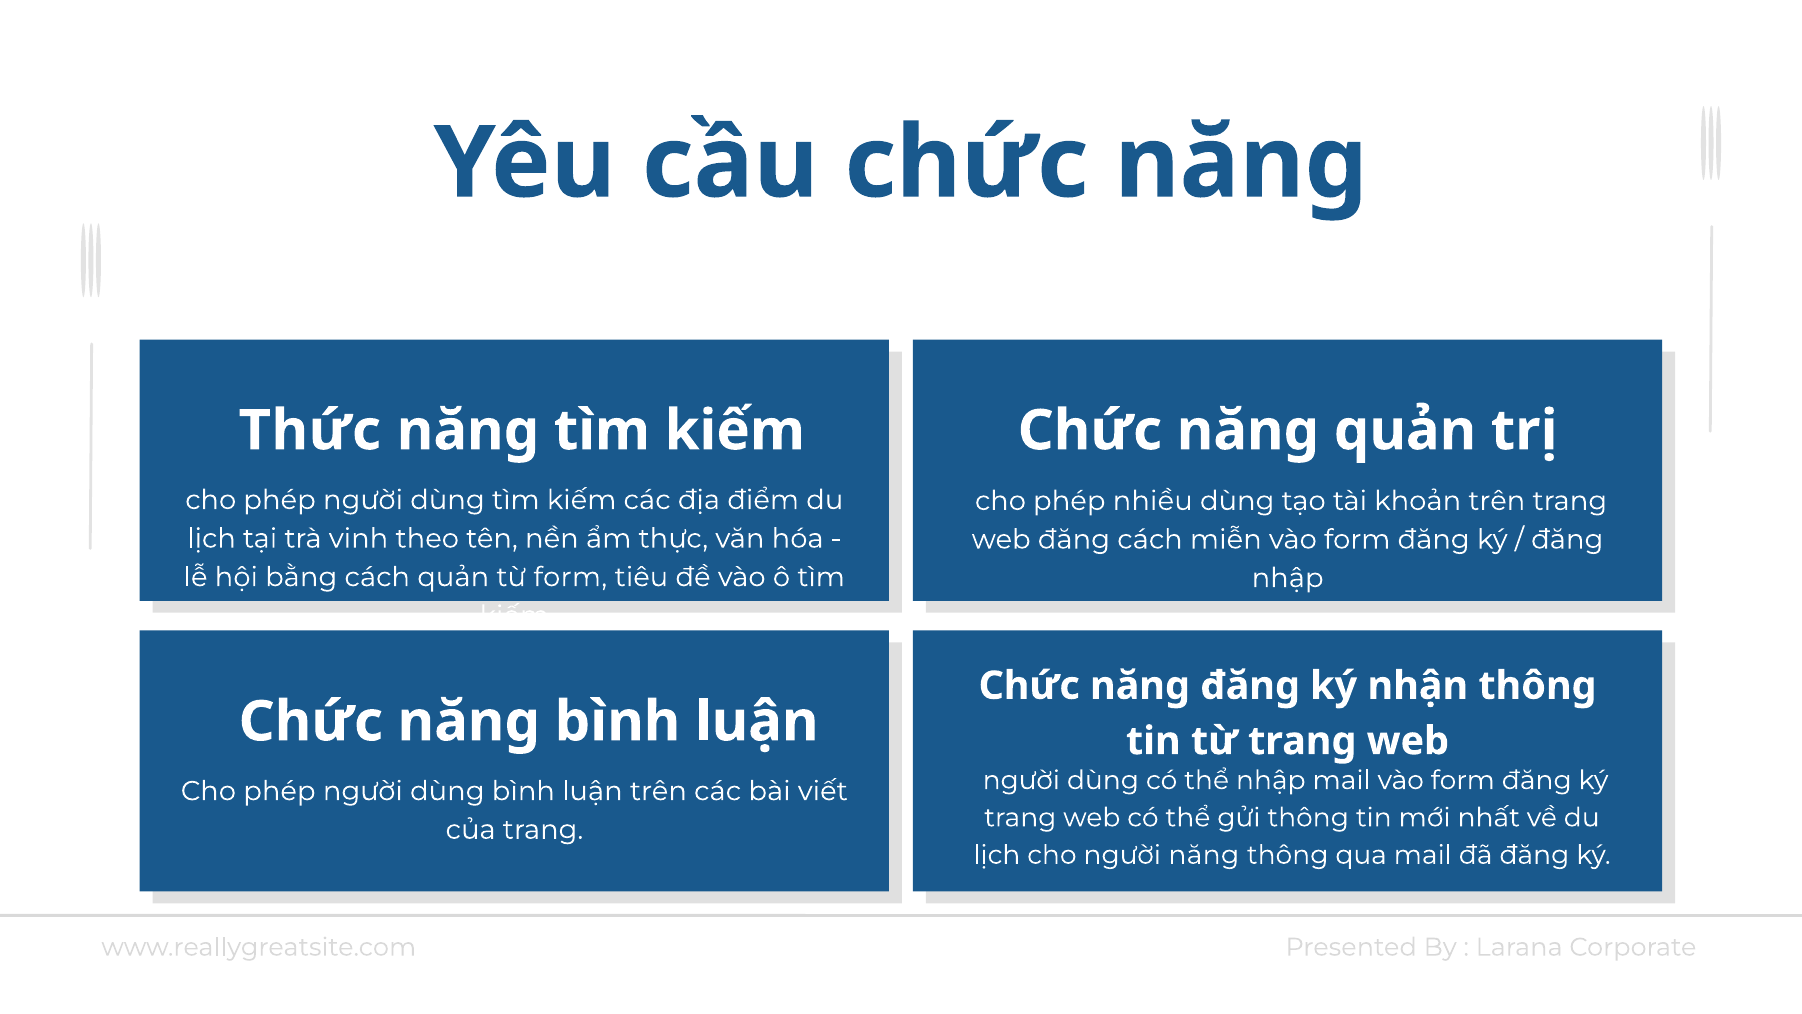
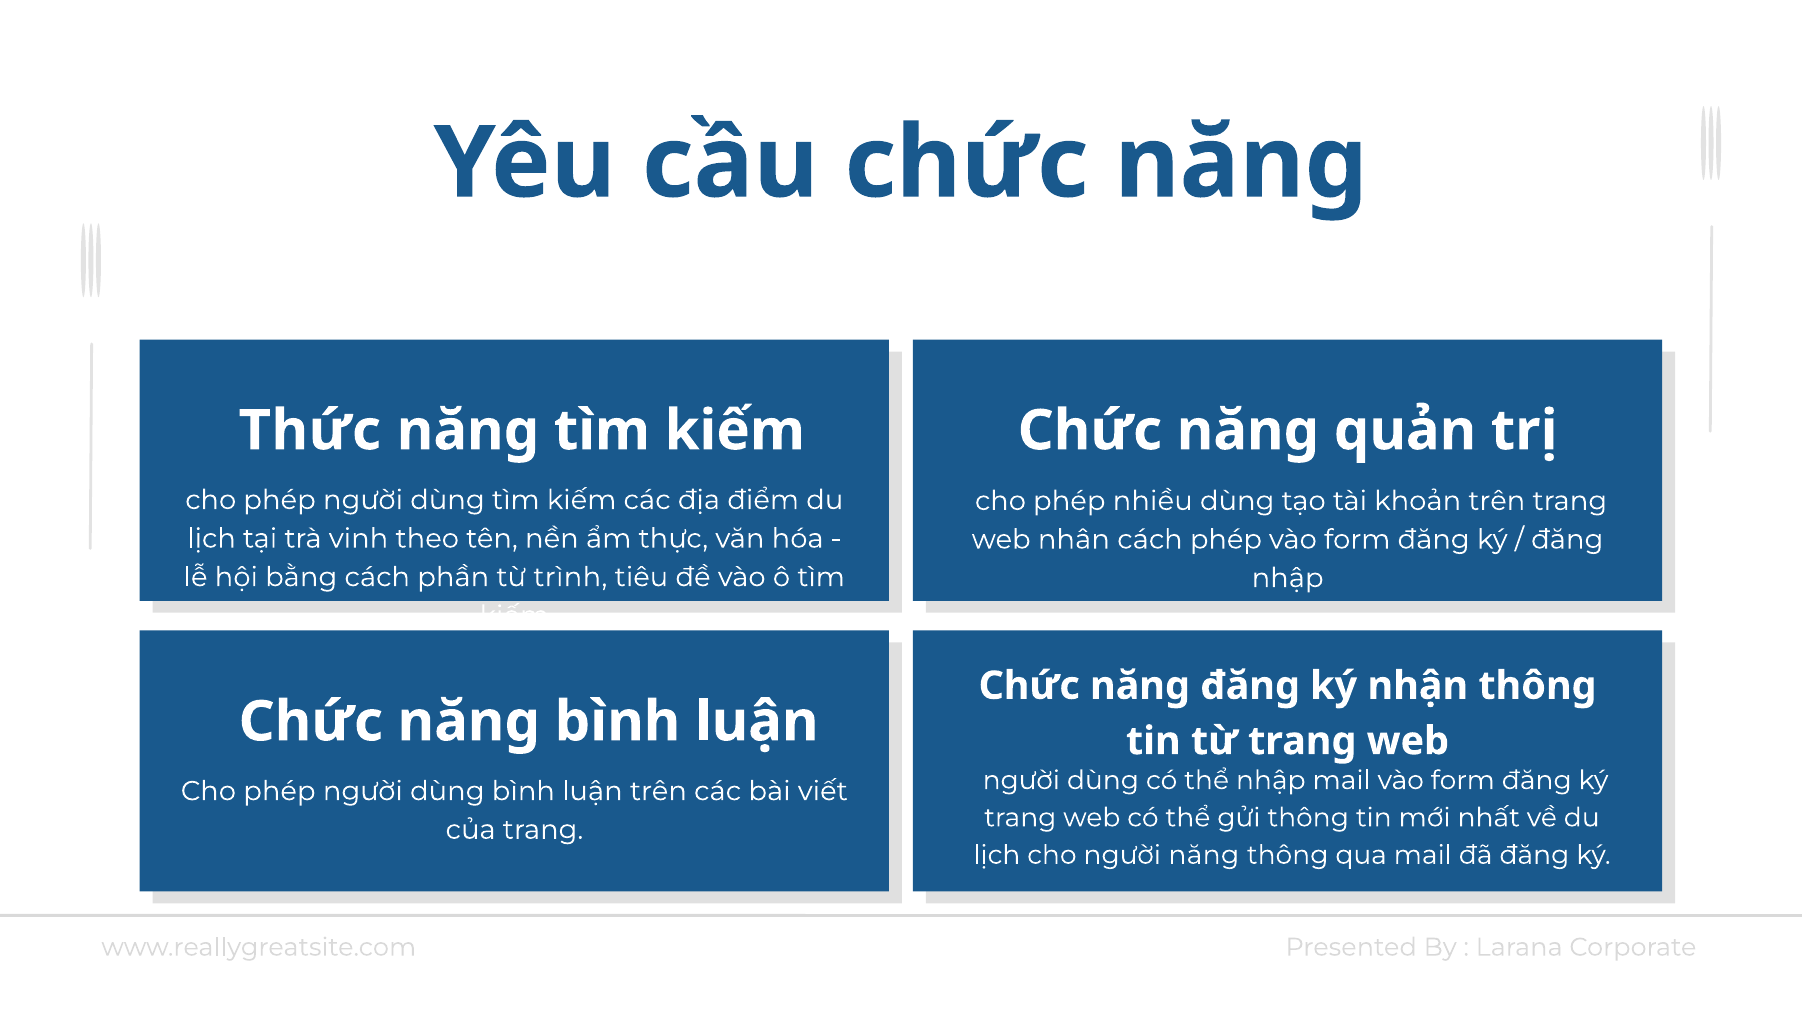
web đăng: đăng -> nhân (1074, 539)
cách miễn: miễn -> phép (1226, 539)
cách quản: quản -> phần (453, 577)
từ form: form -> trình (570, 577)
